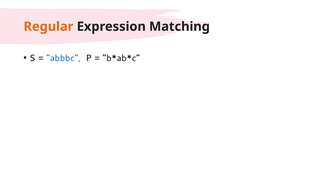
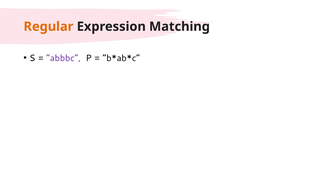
abbbc colour: blue -> purple (64, 58)
